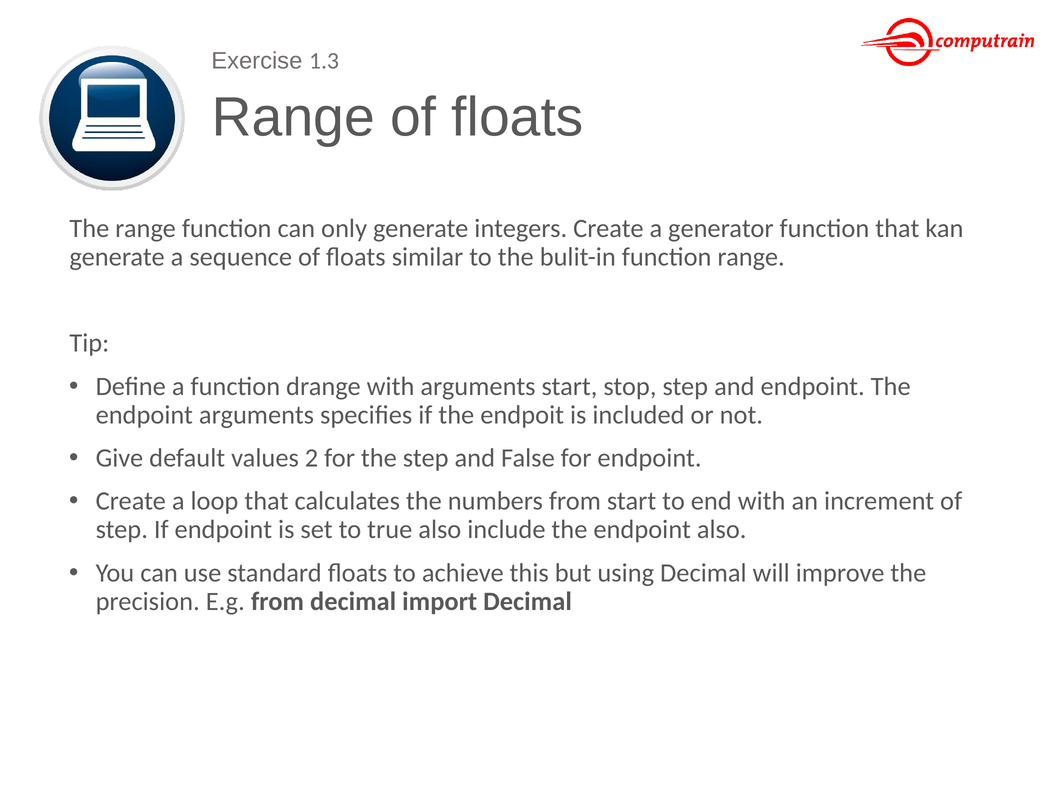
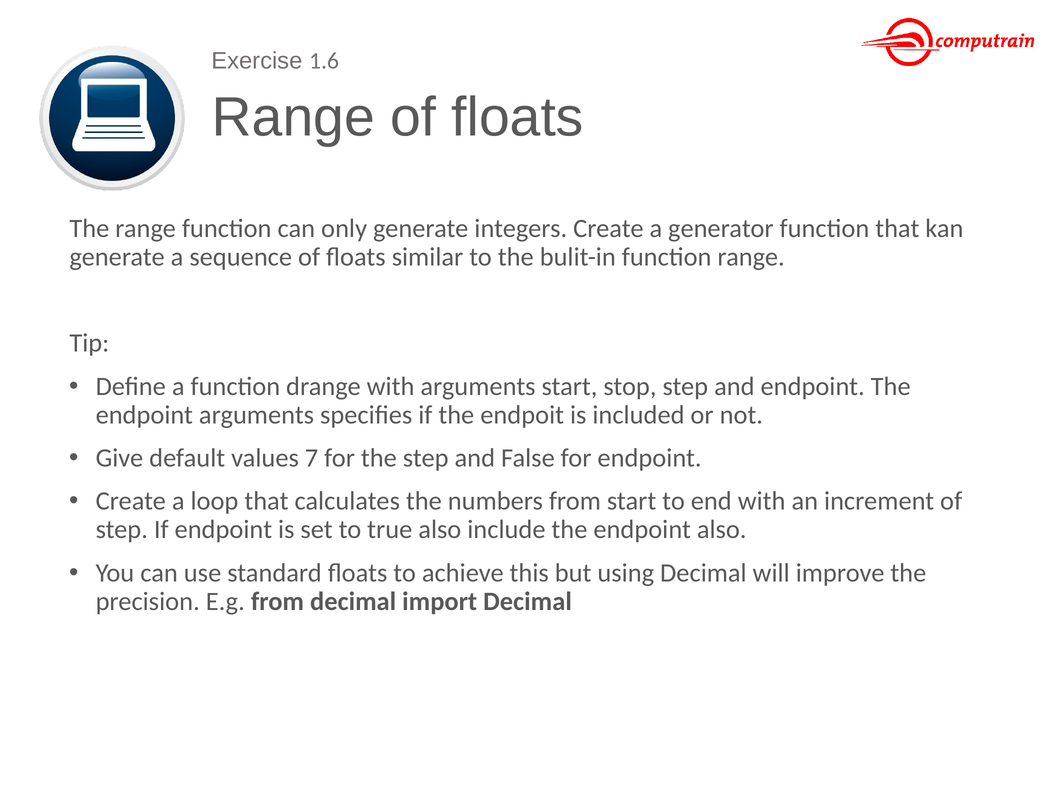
1.3: 1.3 -> 1.6 (324, 61)
2: 2 -> 7 (312, 458)
